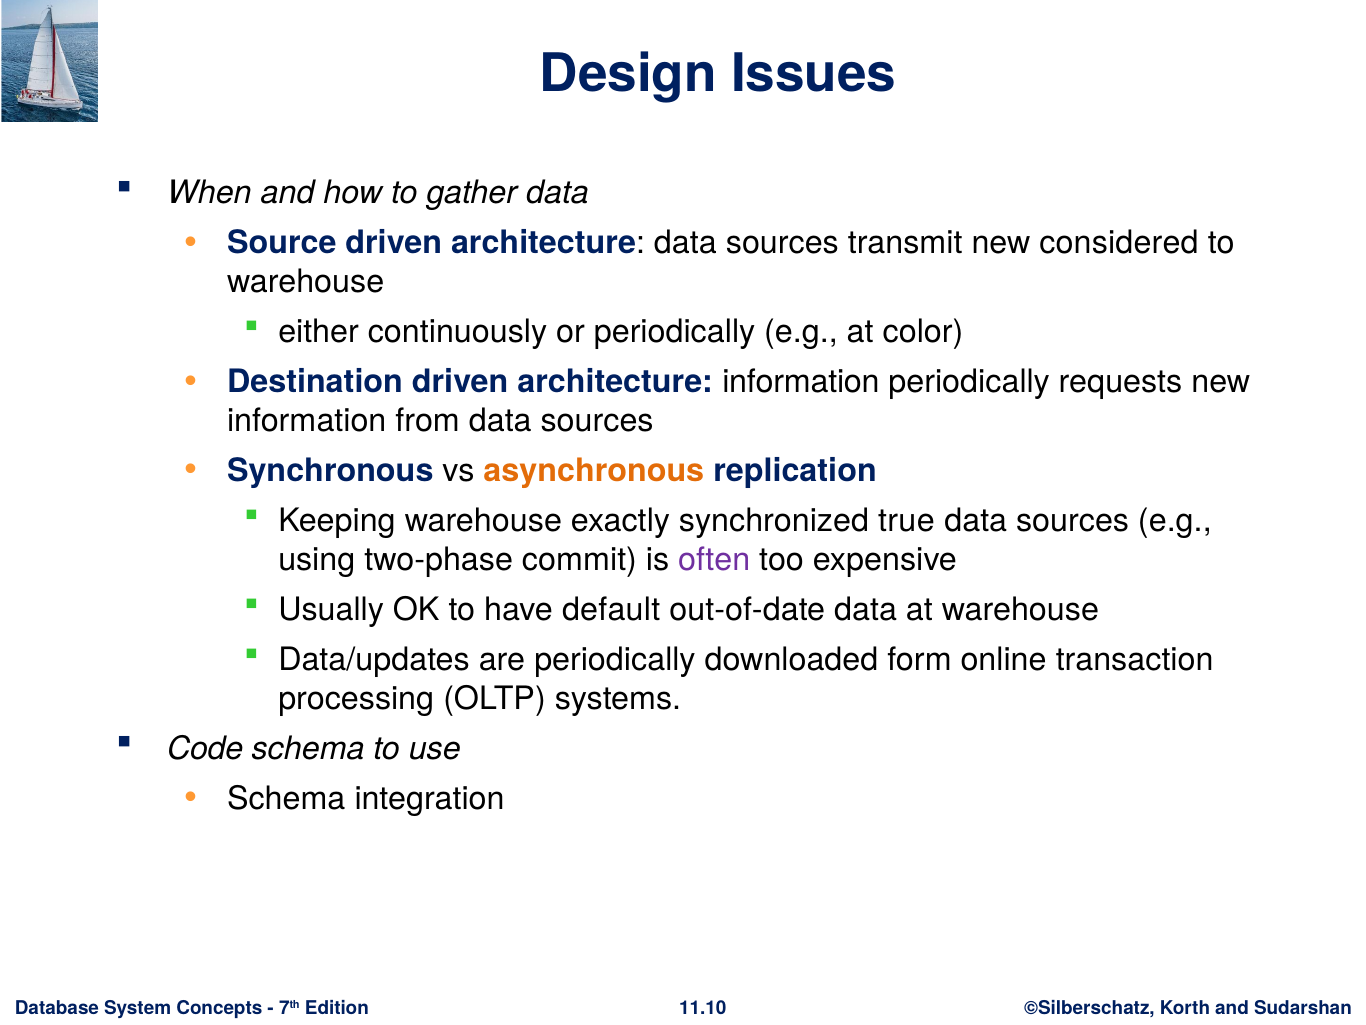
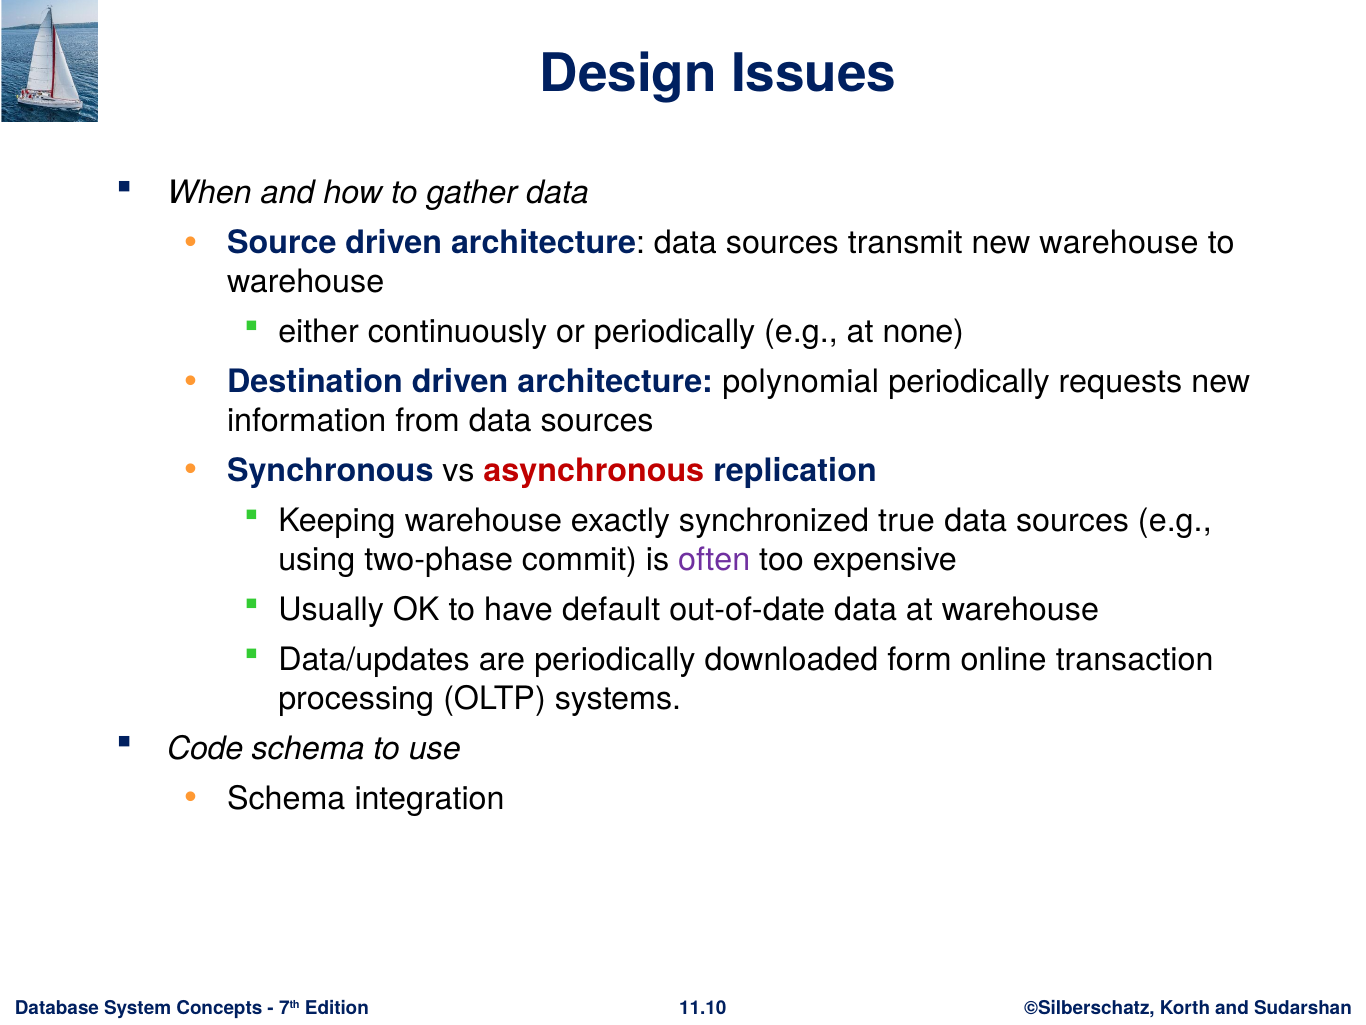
new considered: considered -> warehouse (1119, 243)
color: color -> none (923, 332)
architecture information: information -> polynomial (801, 382)
asynchronous colour: orange -> red (594, 471)
